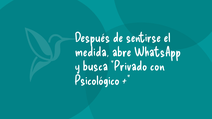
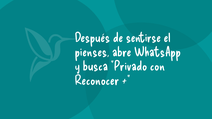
medida: medida -> pienses (92, 52)
Psicológico: Psicológico -> Reconocer (97, 81)
